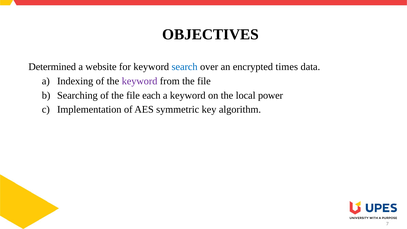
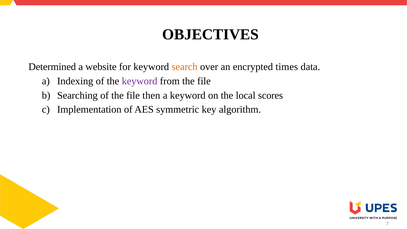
search colour: blue -> orange (185, 67)
each: each -> then (151, 95)
power: power -> scores (271, 95)
